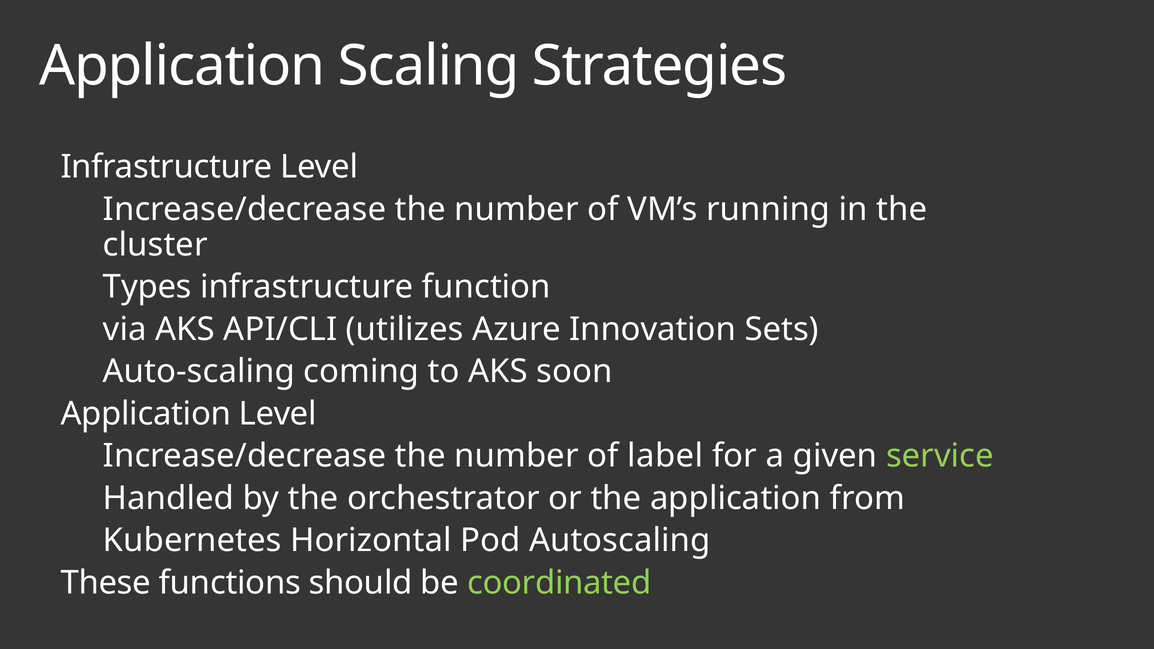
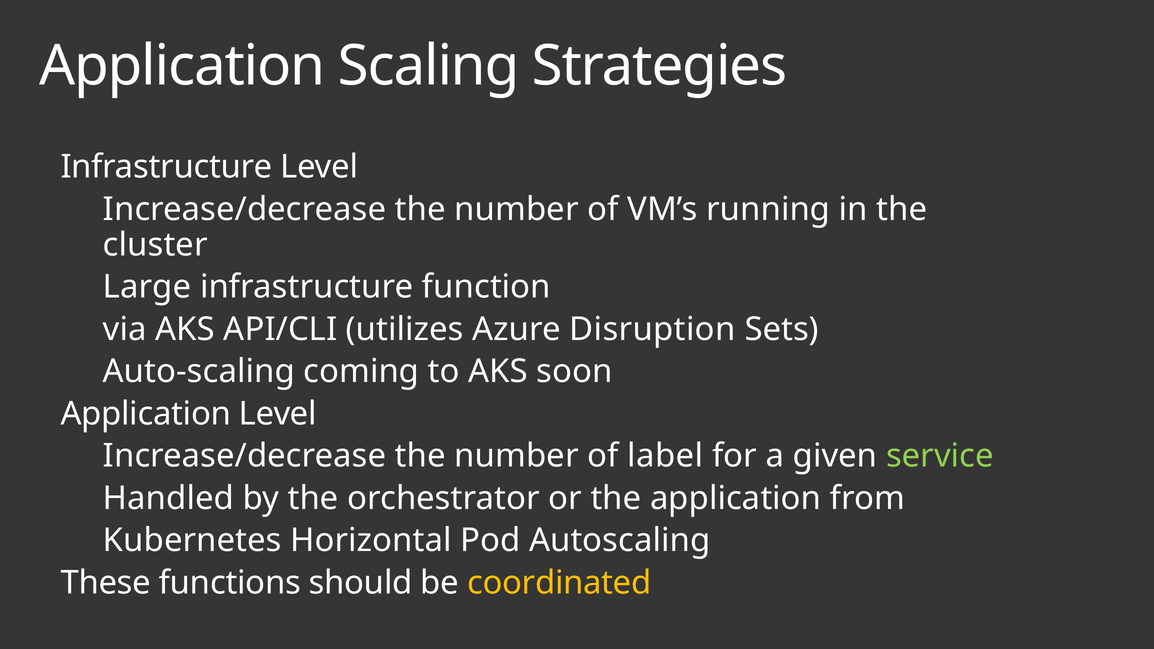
Types: Types -> Large (147, 287)
Innovation: Innovation -> Disruption (652, 329)
coordinated colour: light green -> yellow (559, 583)
